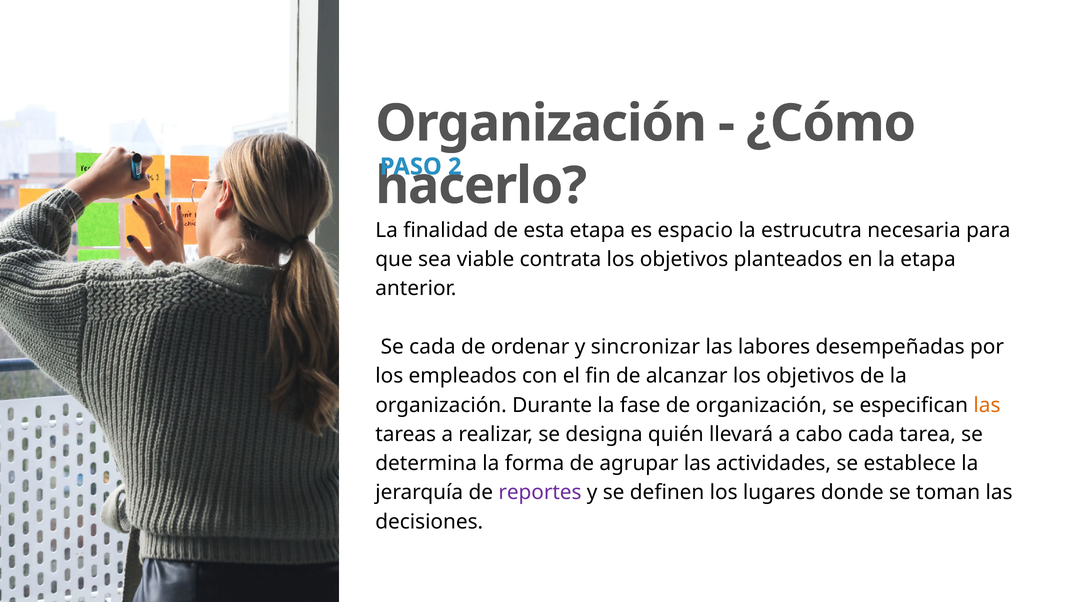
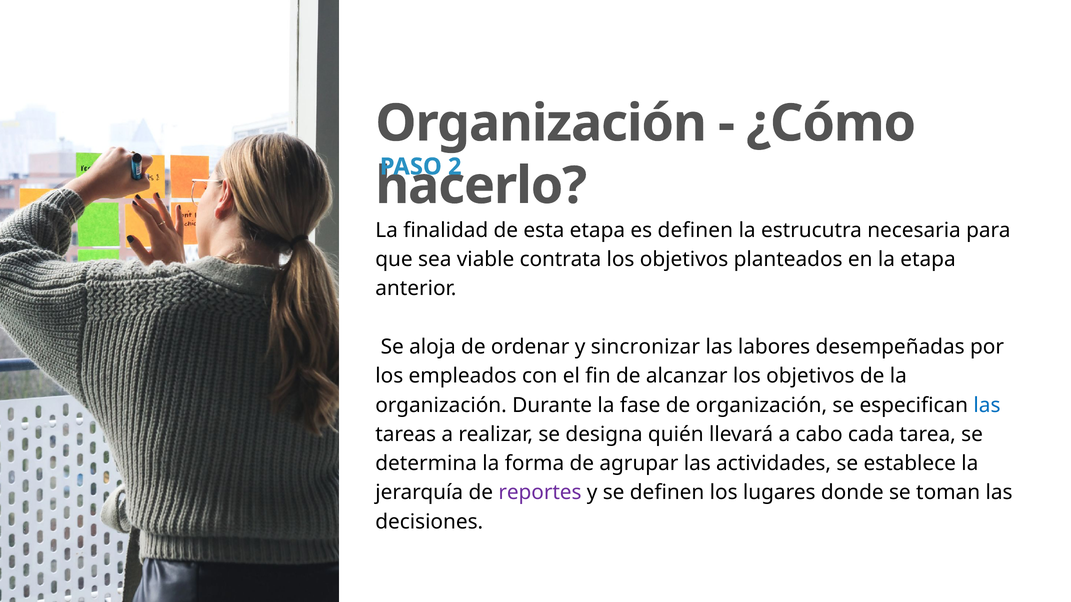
es espacio: espacio -> definen (695, 230)
Se cada: cada -> aloja (432, 347)
las colour: orange -> blue (987, 405)
